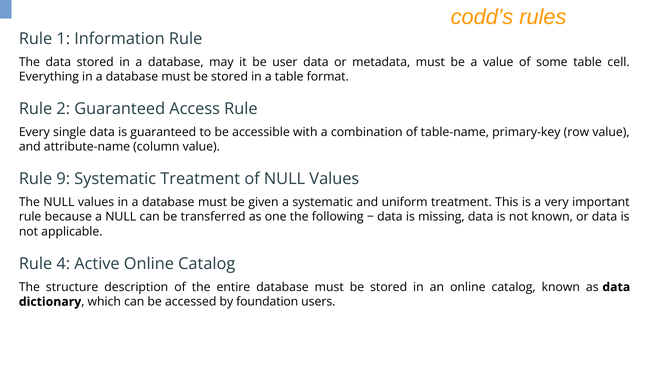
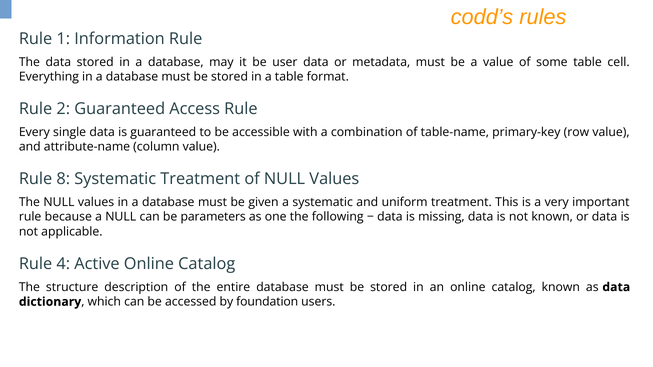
9: 9 -> 8 (63, 179)
transferred: transferred -> parameters (213, 217)
